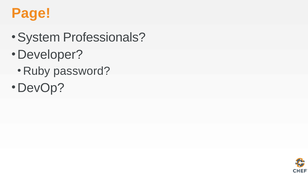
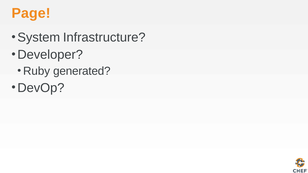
Professionals: Professionals -> Infrastructure (104, 37)
password: password -> generated (82, 71)
